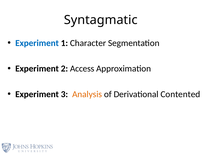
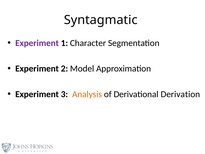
Experiment colour: blue -> purple (37, 43)
Access: Access -> Model (82, 69)
Contented: Contented -> Derivation (180, 94)
